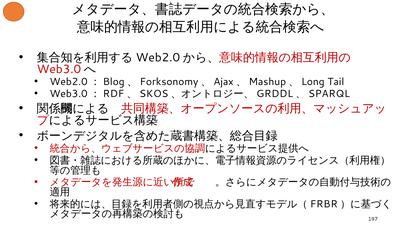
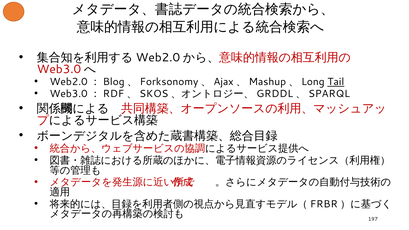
Tail underline: none -> present (336, 82)
